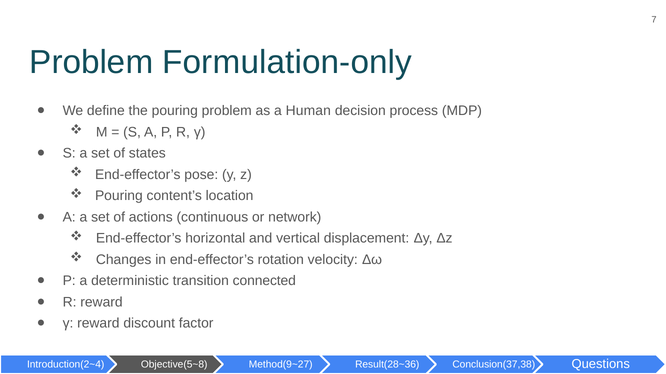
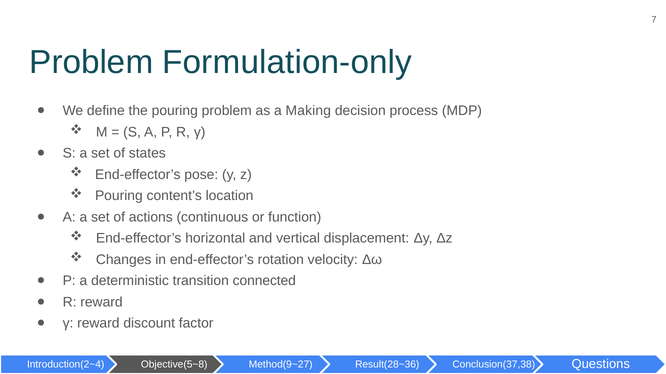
Human: Human -> Making (308, 111)
network: network -> function (295, 217)
